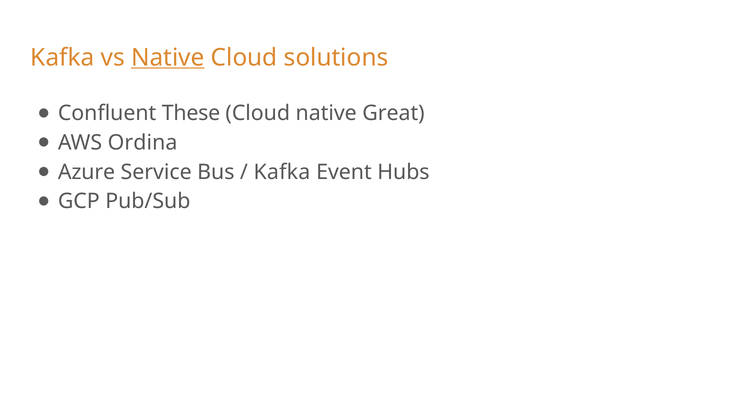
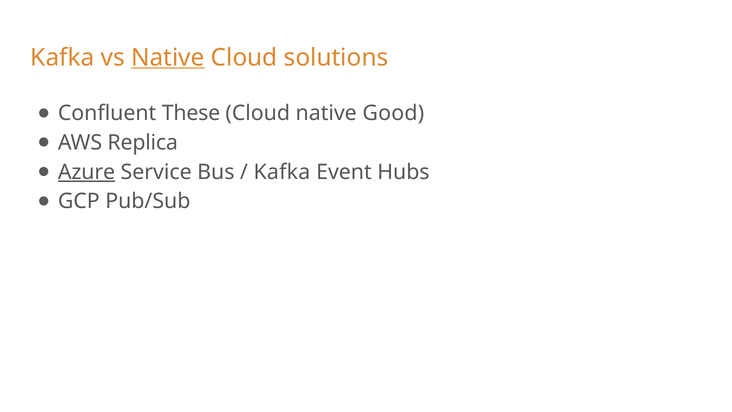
Great: Great -> Good (393, 113)
Ordina: Ordina -> Replica (143, 142)
Azure underline: none -> present (87, 172)
